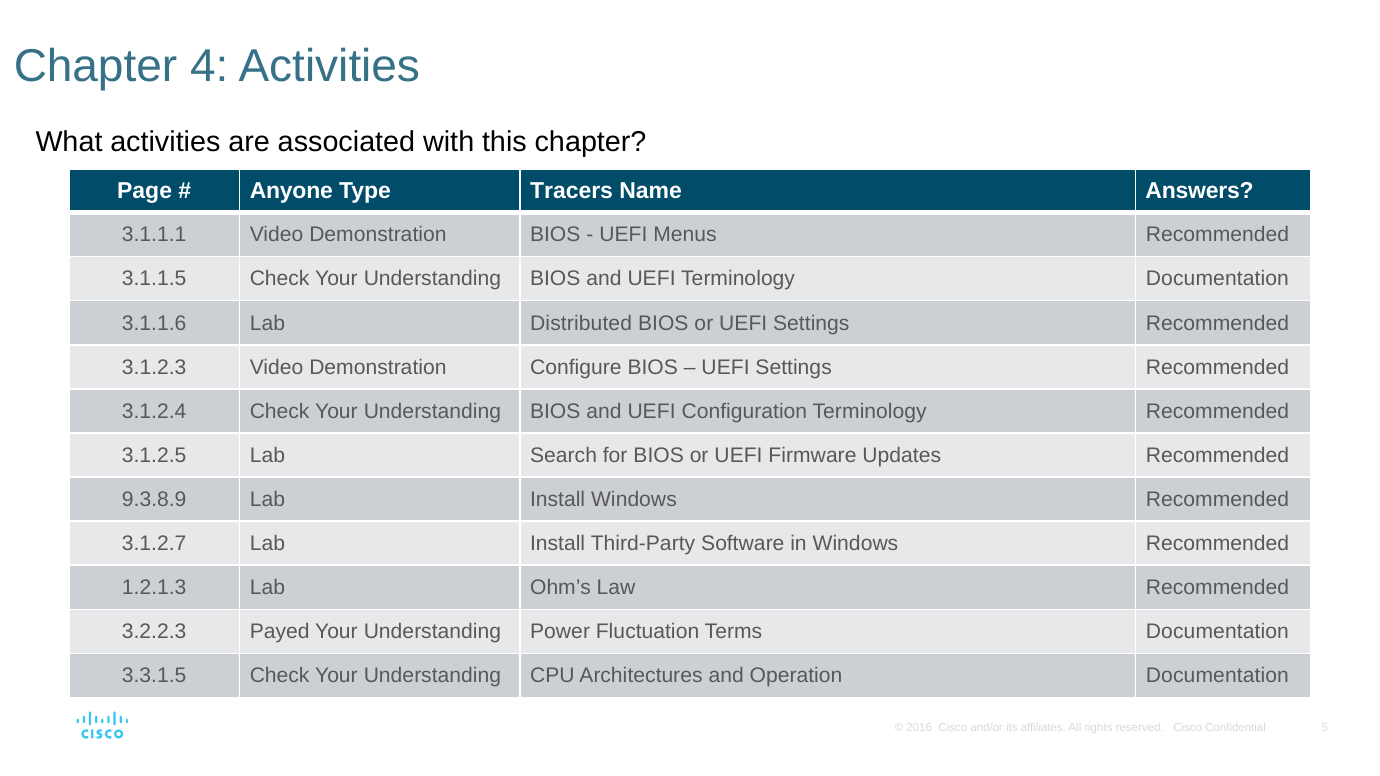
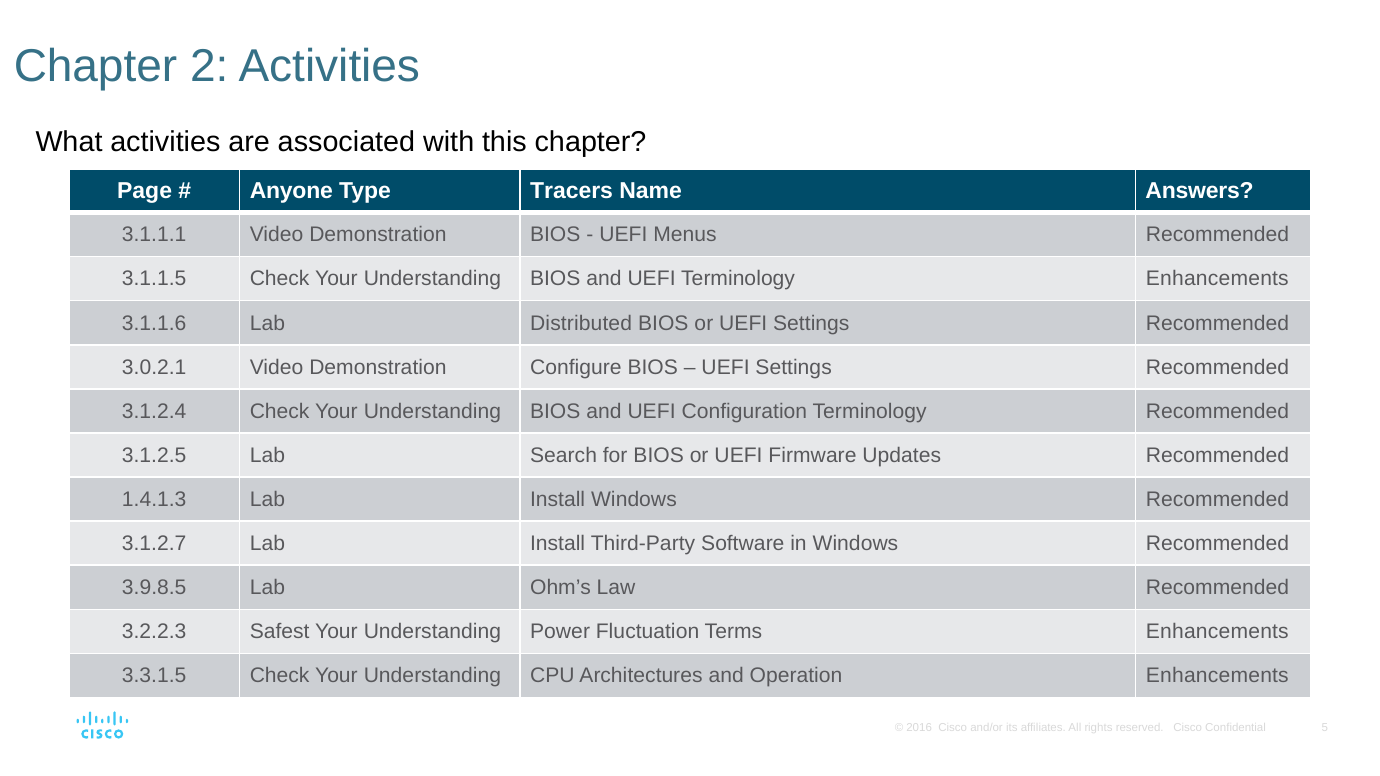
4: 4 -> 2 (209, 67)
Terminology Documentation: Documentation -> Enhancements (1217, 279)
3.1.2.3: 3.1.2.3 -> 3.0.2.1 (154, 367)
9.3.8.9: 9.3.8.9 -> 1.4.1.3 (154, 500)
1.2.1.3: 1.2.1.3 -> 3.9.8.5 (154, 588)
Payed: Payed -> Safest (280, 632)
Terms Documentation: Documentation -> Enhancements (1217, 632)
Operation Documentation: Documentation -> Enhancements (1217, 676)
